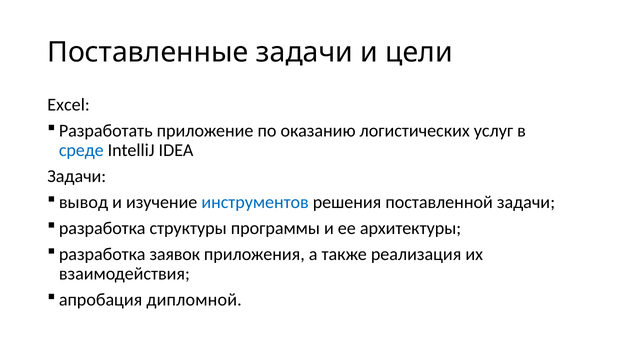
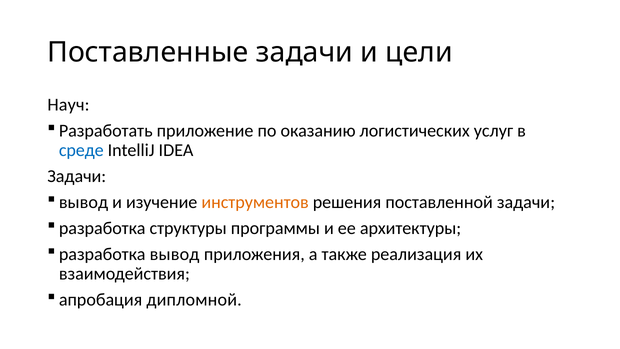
Excel: Excel -> Науч (68, 105)
инструментов colour: blue -> orange (255, 202)
разработка заявок: заявок -> вывод (175, 254)
